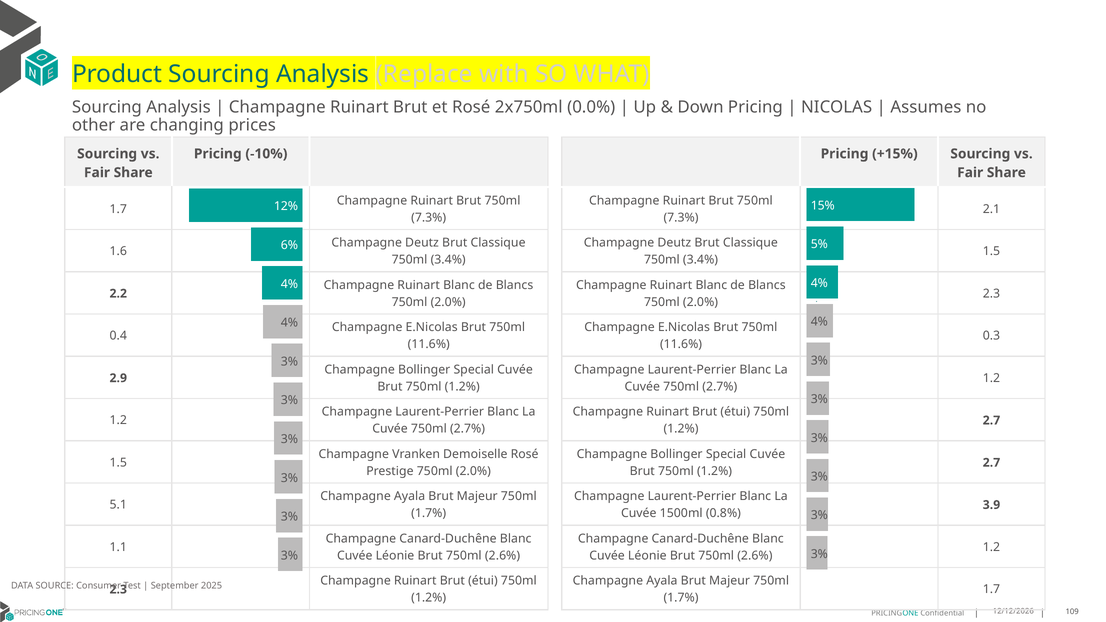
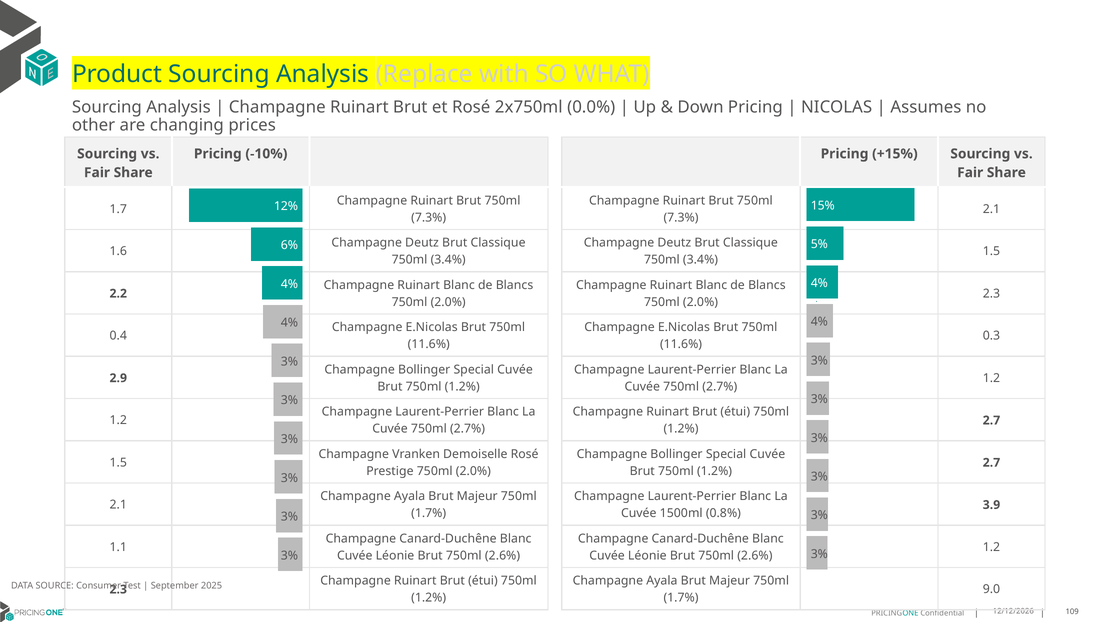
5.1: 5.1 -> 2.1 (118, 505)
1.7: 1.7 -> 9.0 (991, 590)
